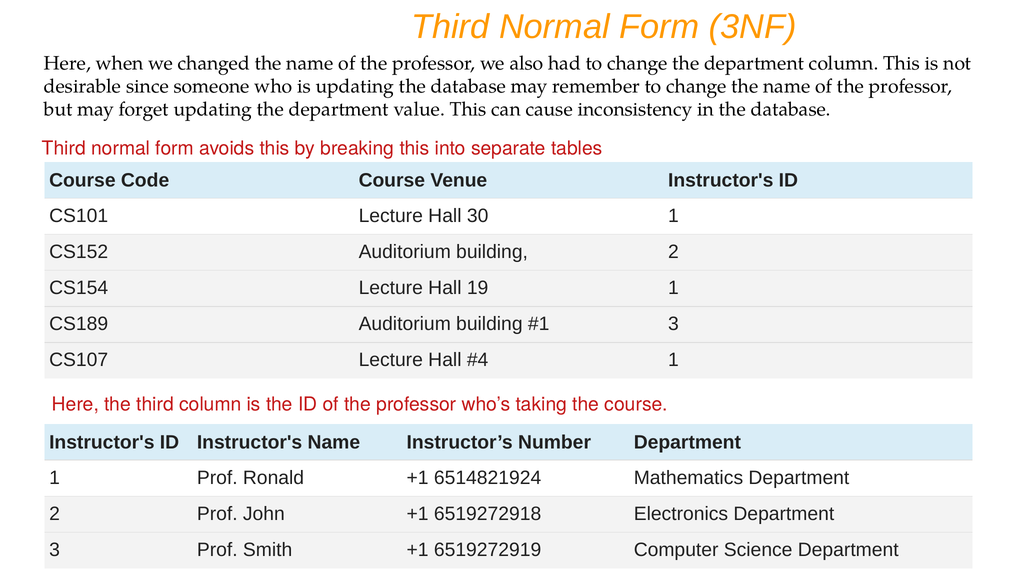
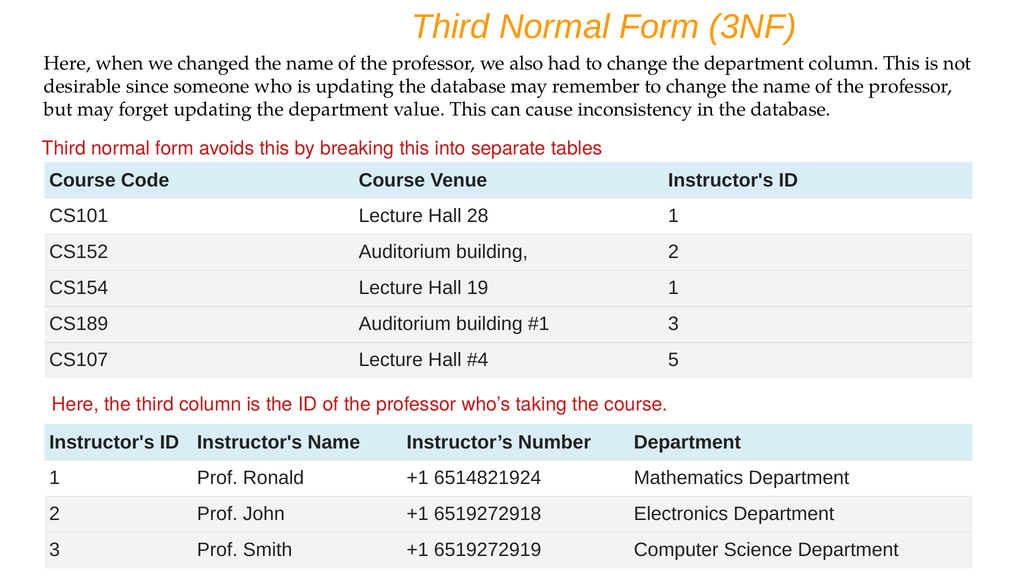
30: 30 -> 28 (478, 216)
1: 1 -> 5 (673, 360)
